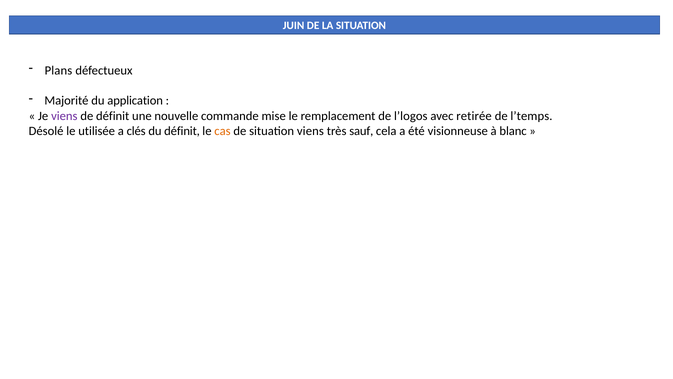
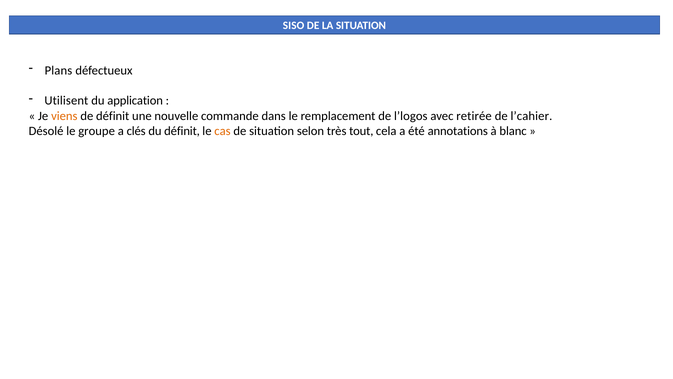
JUIN: JUIN -> SISO (294, 26)
Majorité: Majorité -> Utilisent (66, 101)
viens colour: purple -> orange (64, 116)
mise: mise -> dans (274, 116)
l’temps: l’temps -> l’cahier (531, 116)
utilisée: utilisée -> groupe (97, 131)
situation viens: viens -> selon (310, 131)
sauf: sauf -> tout (361, 131)
visionneuse: visionneuse -> annotations (458, 131)
